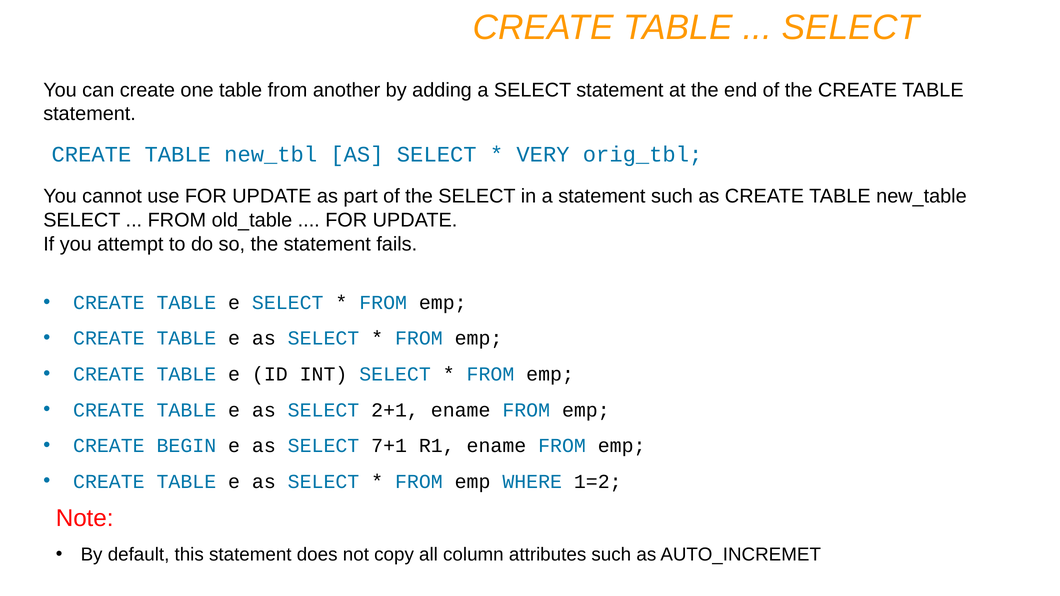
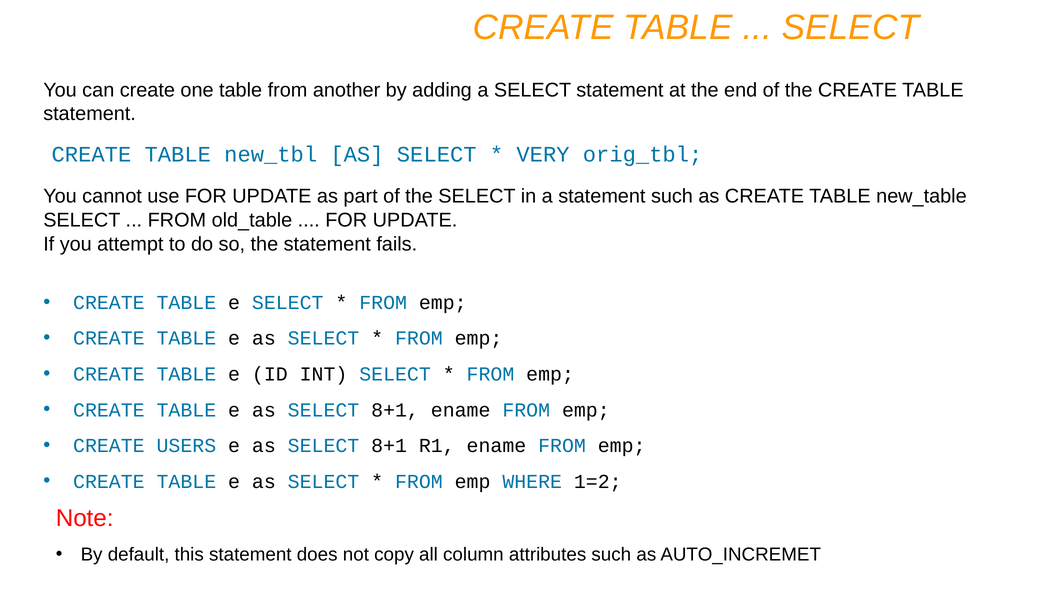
2+1: 2+1 -> 8+1 (395, 410)
BEGIN: BEGIN -> USERS (186, 446)
7+1: 7+1 -> 8+1 (389, 446)
